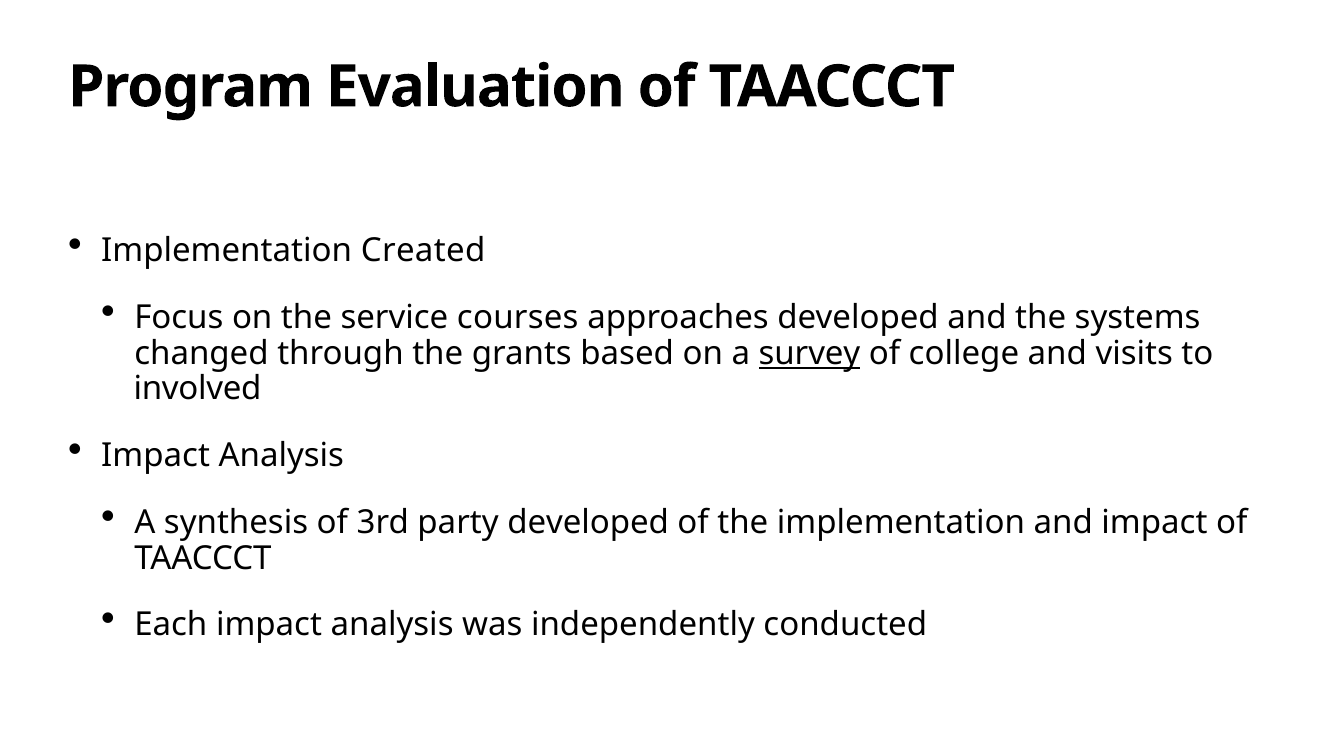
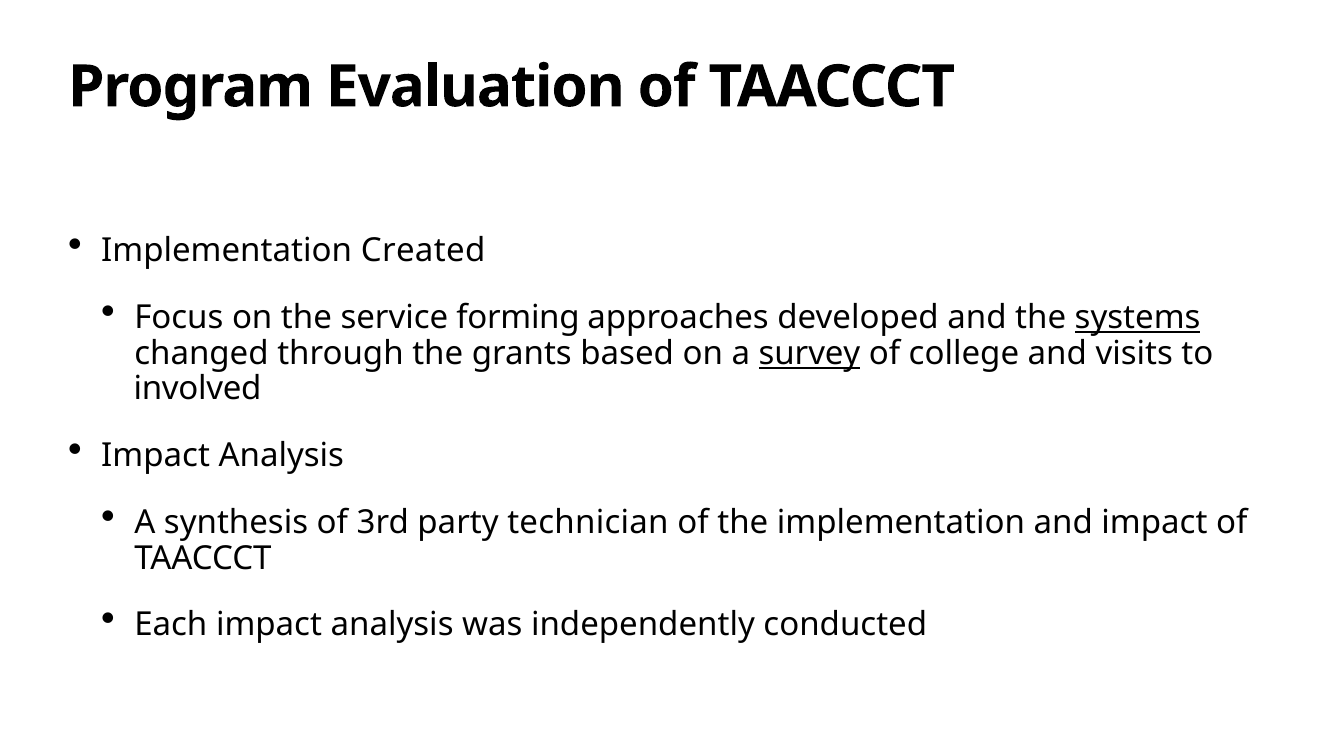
courses: courses -> forming (518, 317)
systems underline: none -> present (1138, 317)
party developed: developed -> technician (588, 522)
